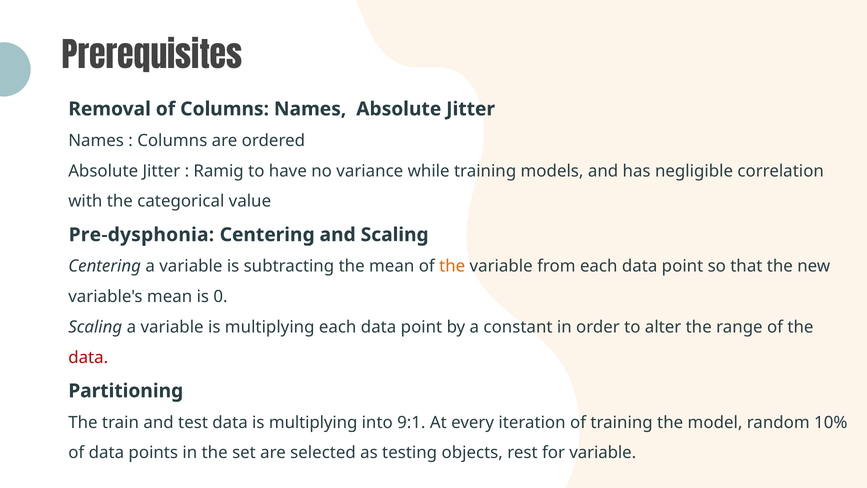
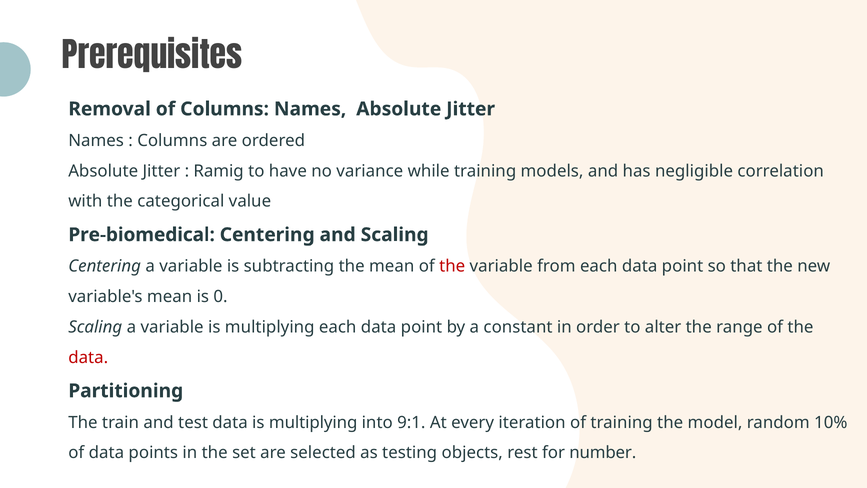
Pre-dysphonia: Pre-dysphonia -> Pre-biomedical (142, 235)
the colour: orange -> red (452, 266)
for variable: variable -> number (603, 453)
